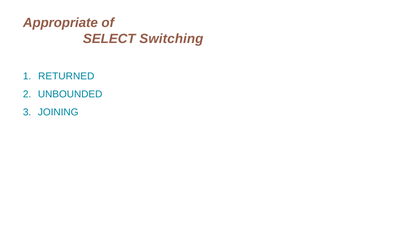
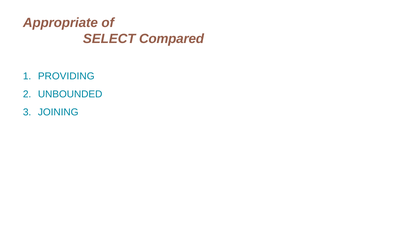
Switching: Switching -> Compared (172, 39)
RETURNED: RETURNED -> PROVIDING (66, 76)
